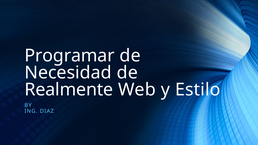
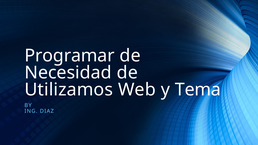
Realmente: Realmente -> Utilizamos (69, 90)
Estilo: Estilo -> Tema (198, 90)
